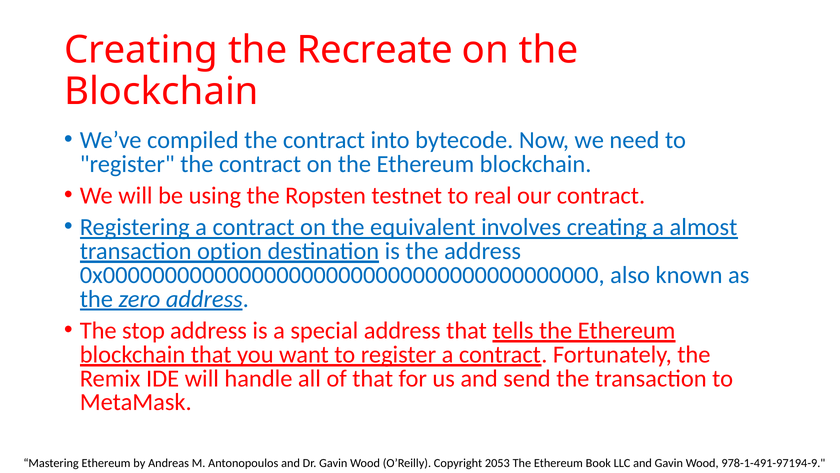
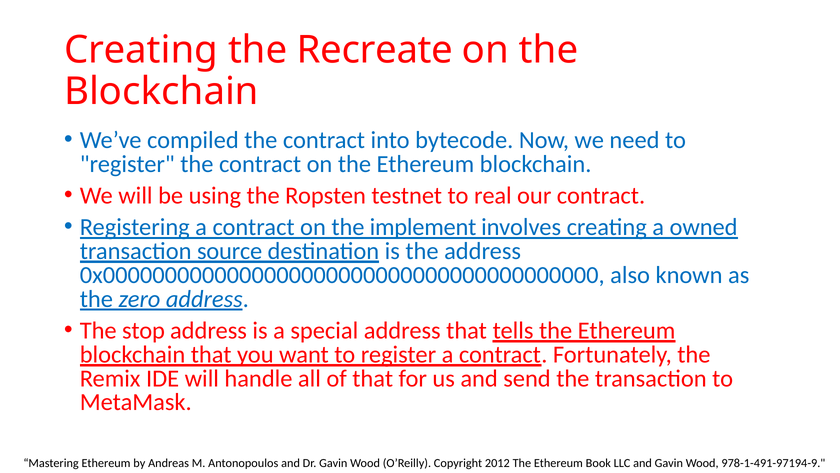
equivalent: equivalent -> implement (423, 227)
almost: almost -> owned (704, 227)
option: option -> source (230, 251)
2053: 2053 -> 2012 (497, 463)
